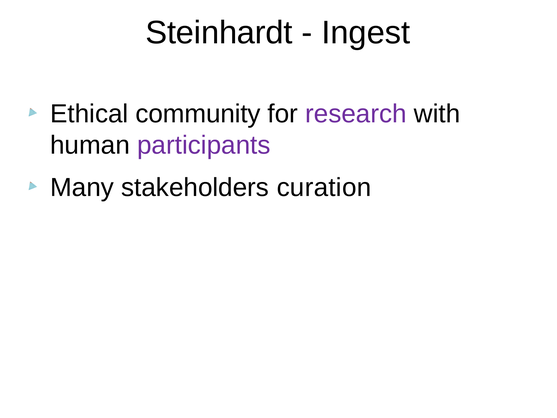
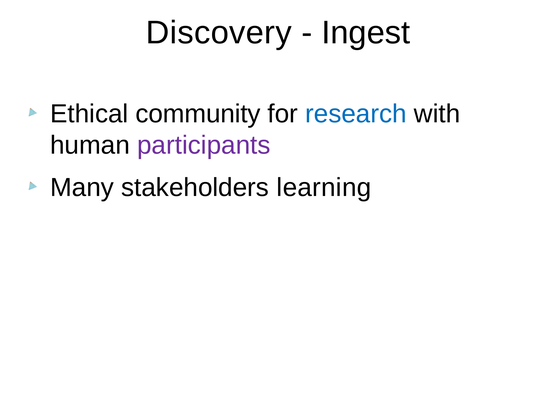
Steinhardt: Steinhardt -> Discovery (219, 33)
research colour: purple -> blue (356, 114)
curation: curation -> learning (324, 187)
